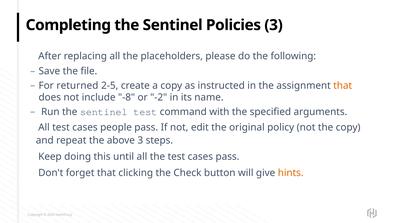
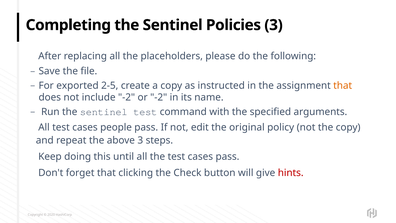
returned: returned -> exported (77, 85)
include -8: -8 -> -2 (127, 97)
hints colour: orange -> red (291, 173)
